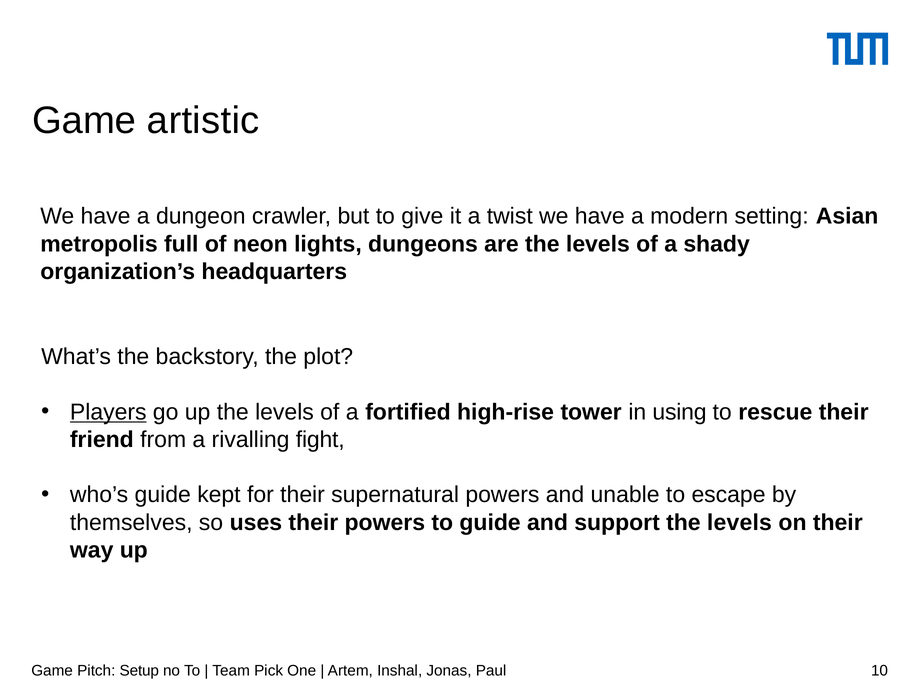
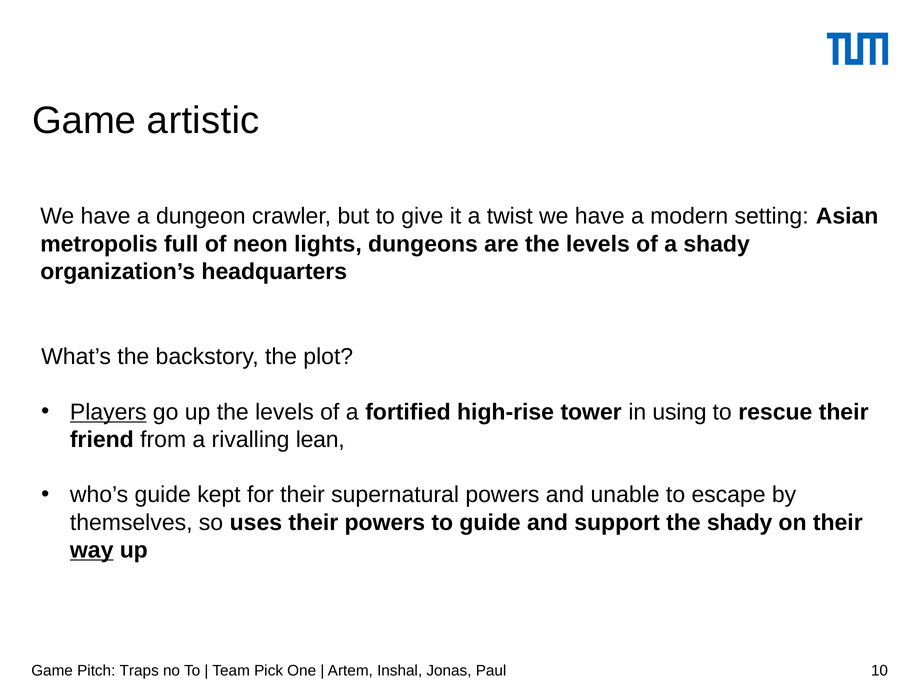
fight: fight -> lean (320, 440)
support the levels: levels -> shady (740, 522)
way underline: none -> present (92, 550)
Setup: Setup -> Traps (139, 671)
